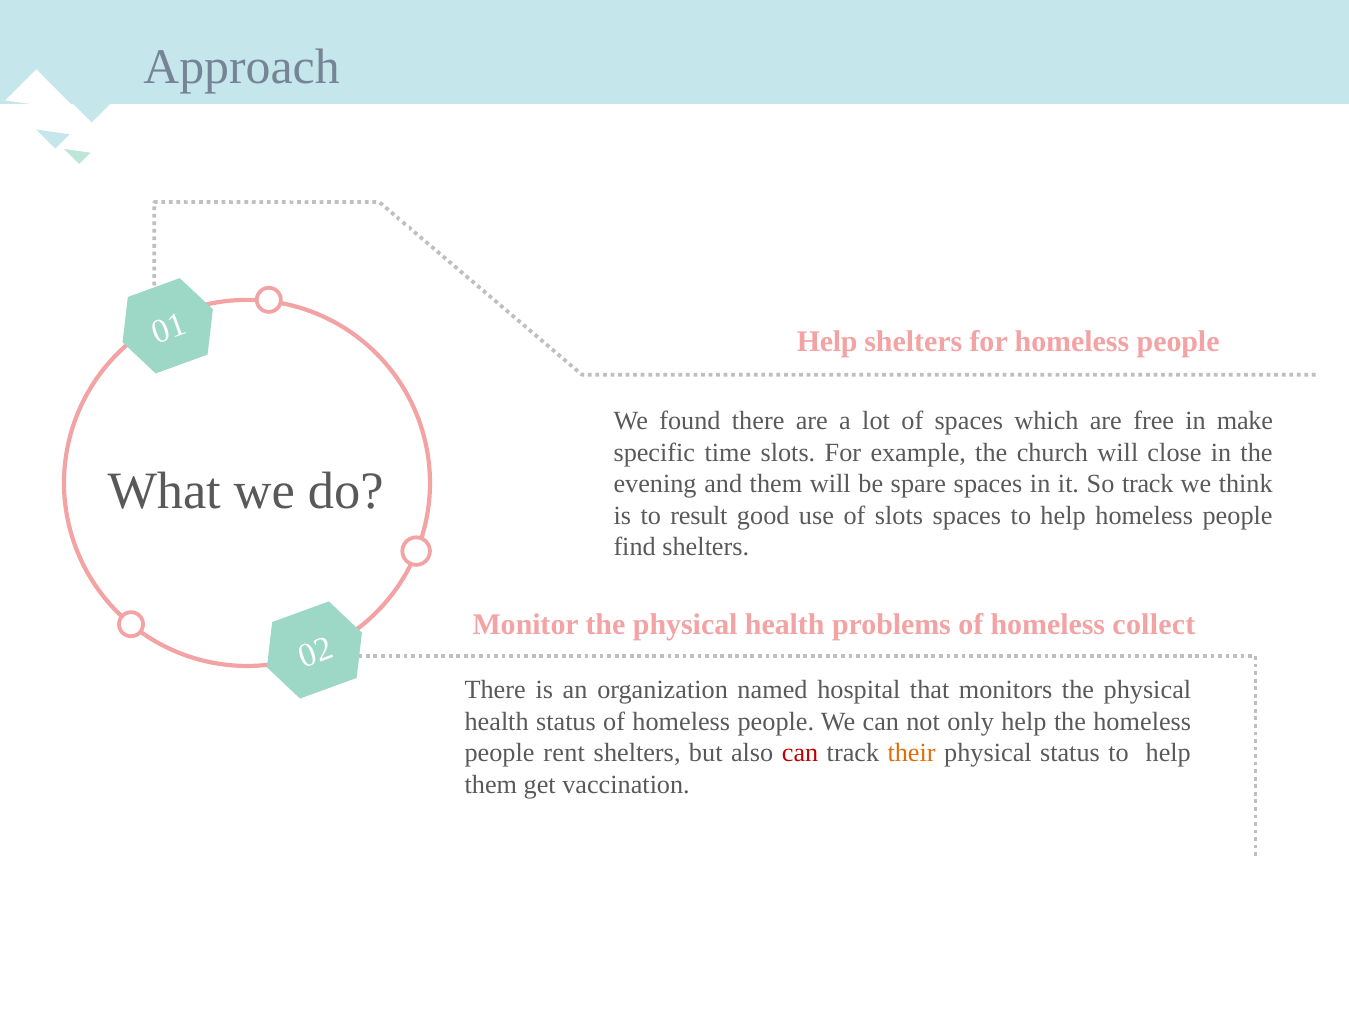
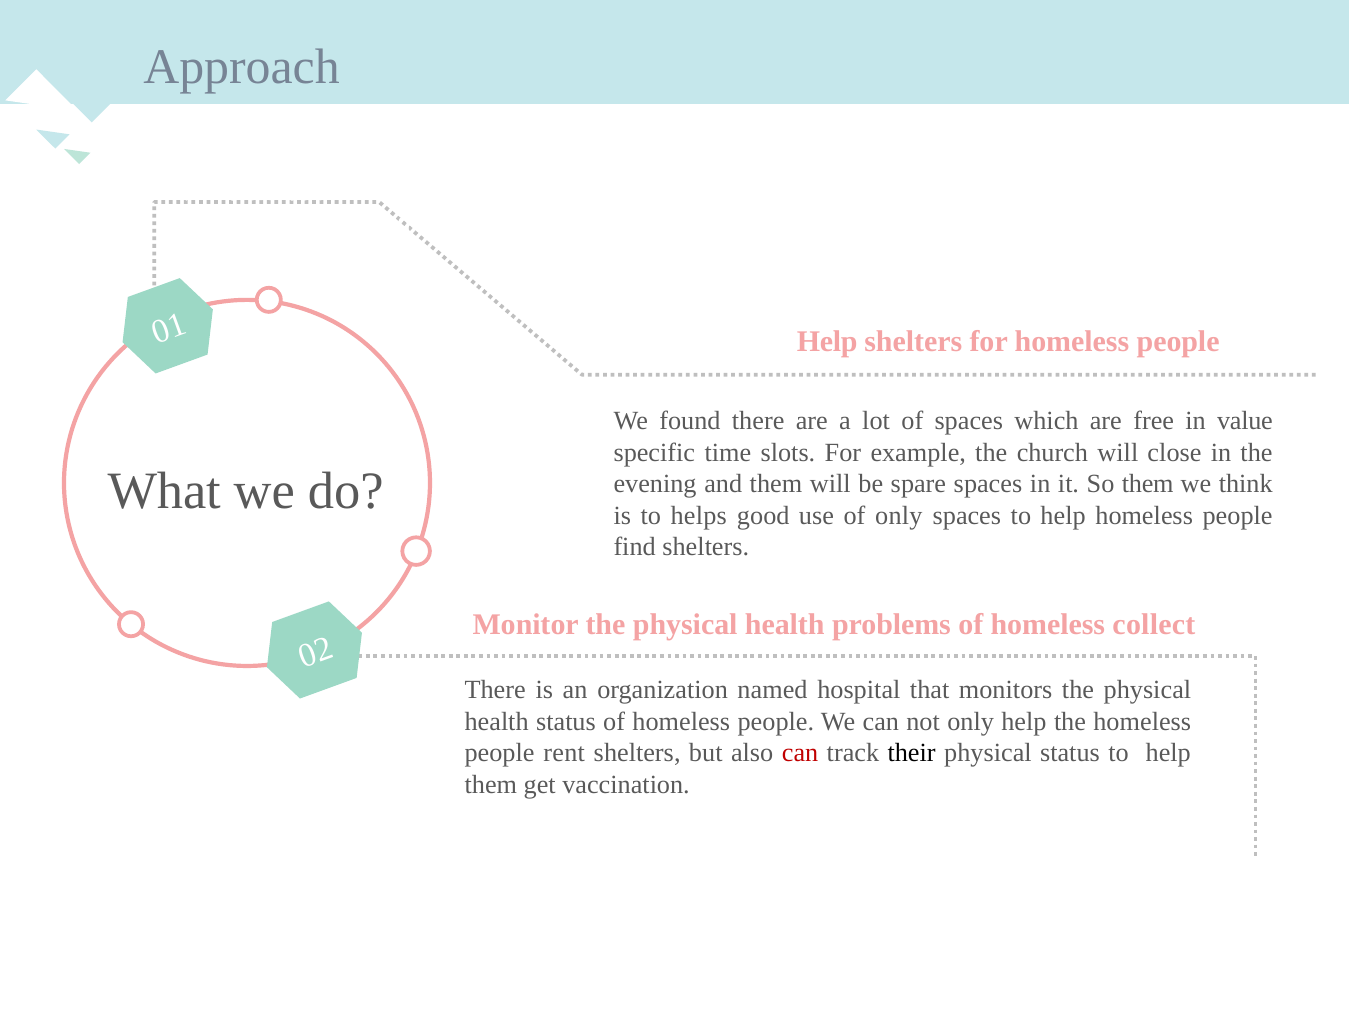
make: make -> value (1245, 421)
So track: track -> them (1148, 484)
result: result -> helps (699, 516)
of slots: slots -> only (899, 516)
their colour: orange -> black (912, 753)
